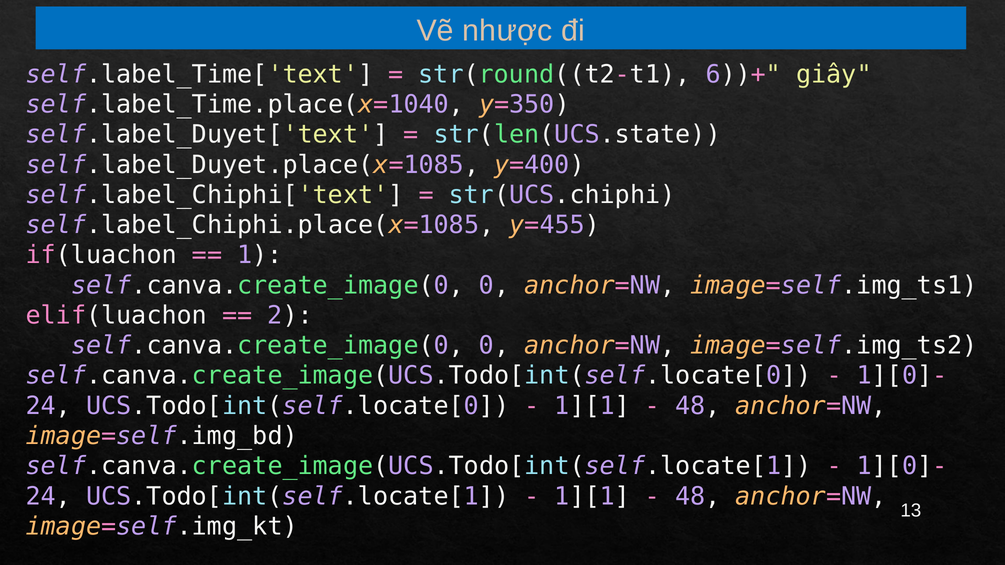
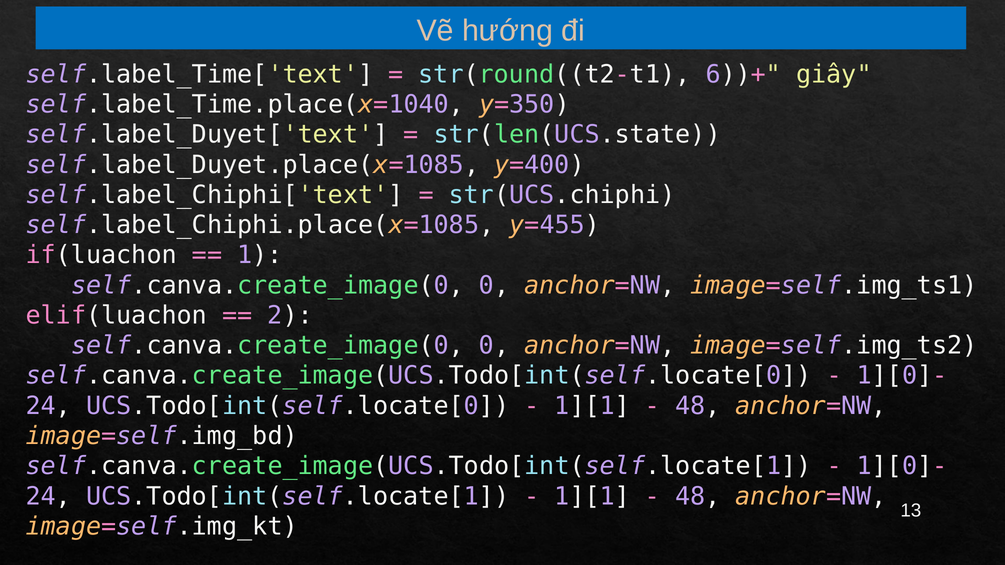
nhược: nhược -> hướng (508, 31)
